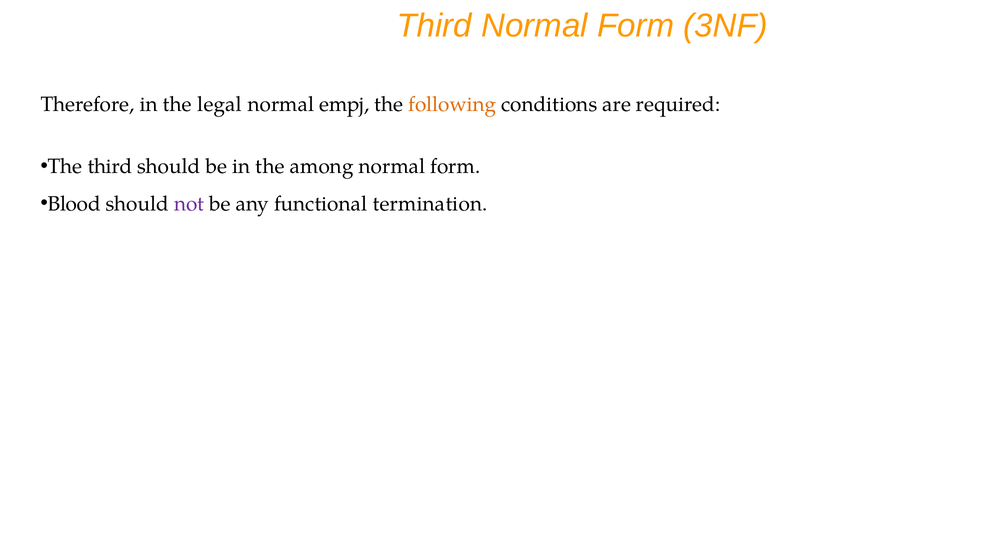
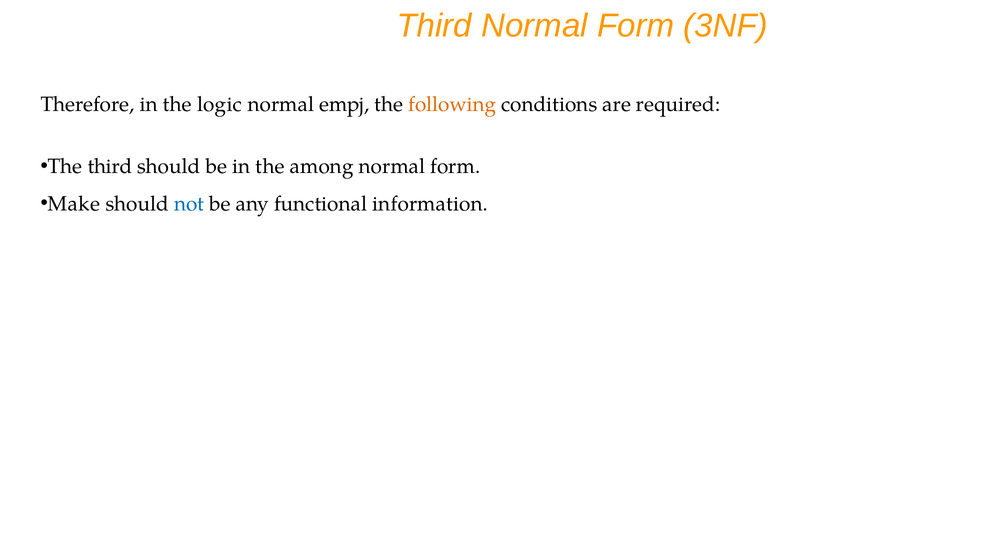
legal: legal -> logic (220, 104)
Blood: Blood -> Make (74, 204)
not colour: purple -> blue (189, 204)
termination: termination -> information (430, 204)
